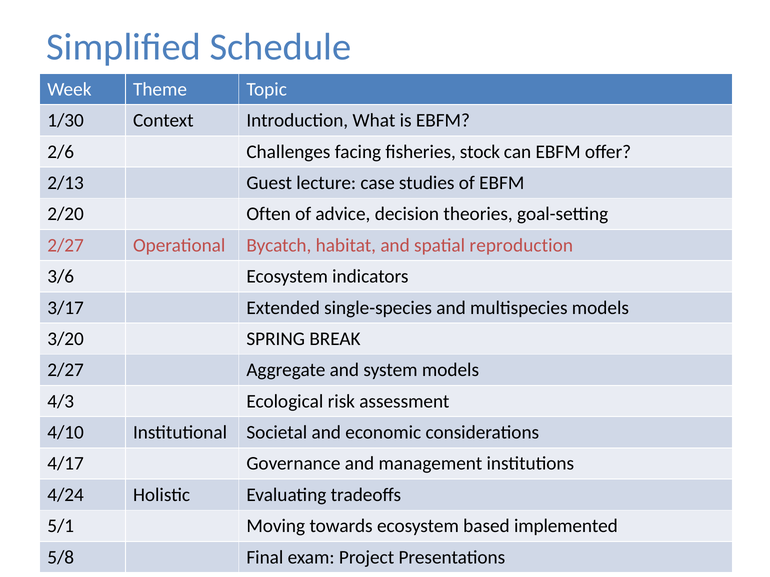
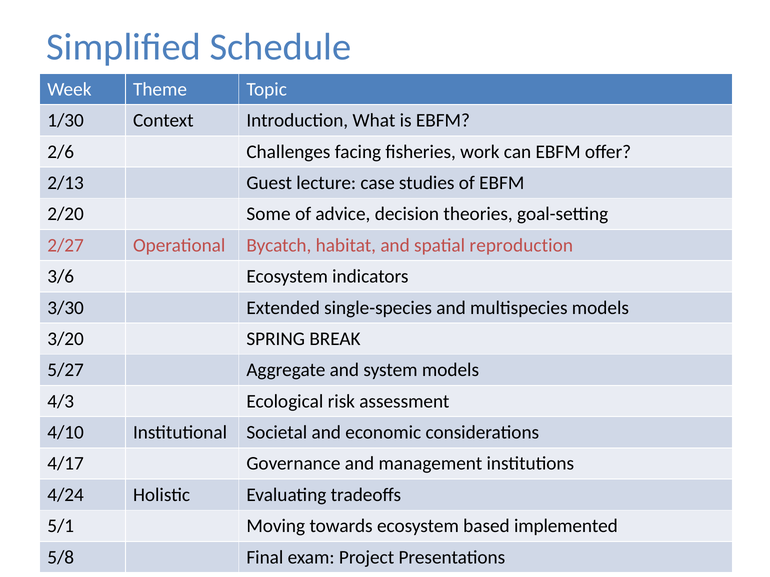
stock: stock -> work (480, 152)
Often: Often -> Some (269, 214)
3/17: 3/17 -> 3/30 (66, 308)
2/27: 2/27 -> 5/27 (66, 370)
